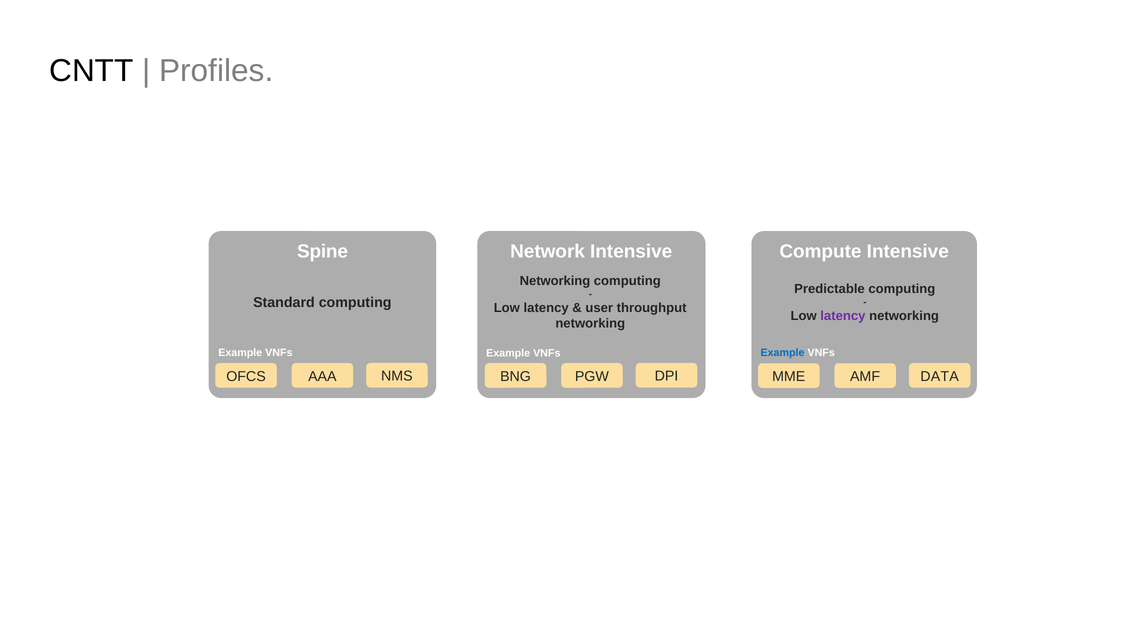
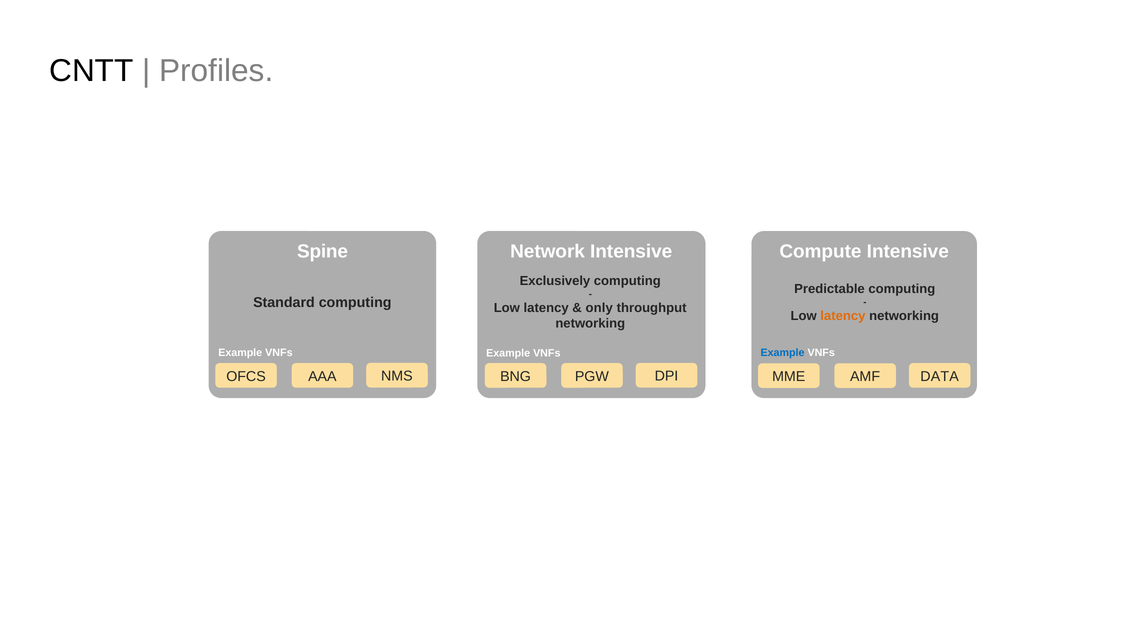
Networking: Networking -> Exclusively (555, 281)
user: user -> only (599, 308)
latency colour: purple -> orange (843, 316)
